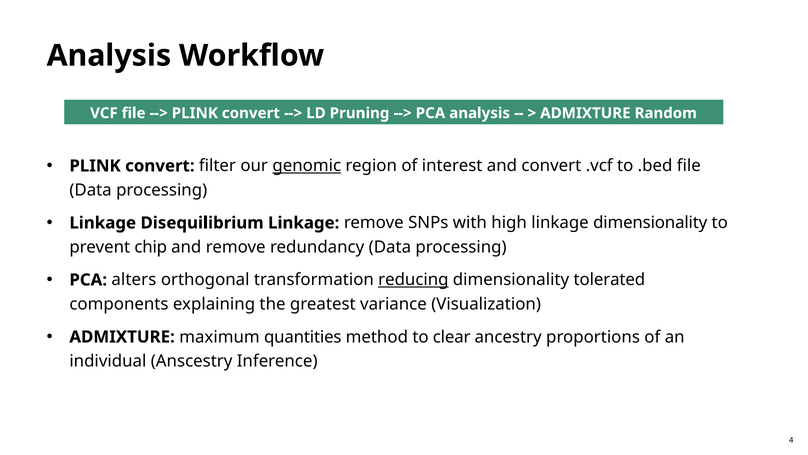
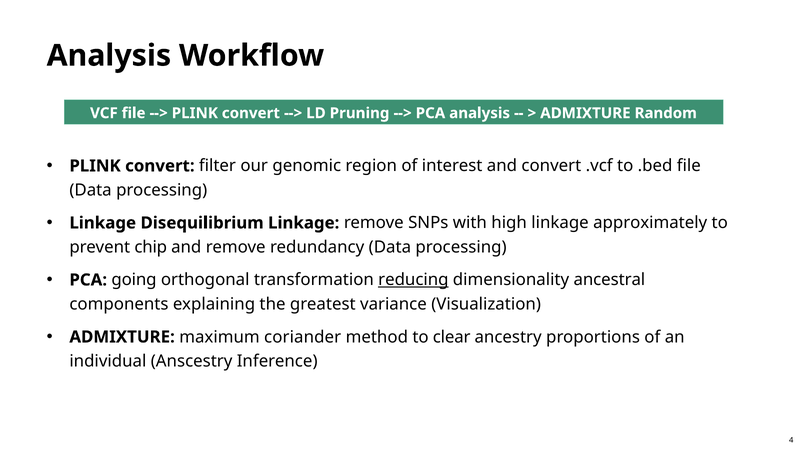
genomic underline: present -> none (307, 166)
linkage dimensionality: dimensionality -> approximately (650, 223)
alters: alters -> going (134, 280)
tolerated: tolerated -> ancestral (609, 280)
quantities: quantities -> coriander (303, 337)
